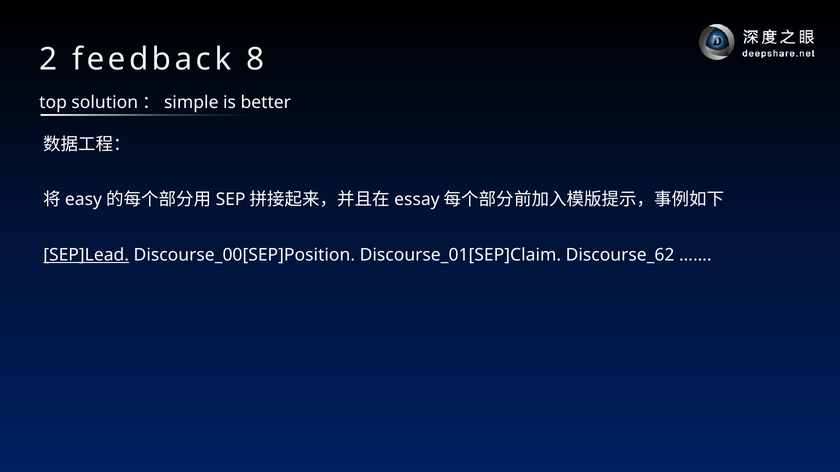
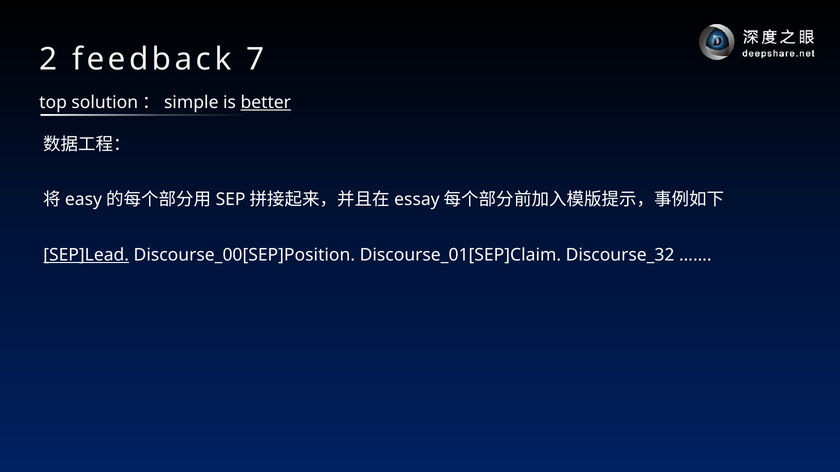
8: 8 -> 7 (255, 60)
better underline: none -> present (266, 103)
Discourse_62: Discourse_62 -> Discourse_32 (620, 255)
